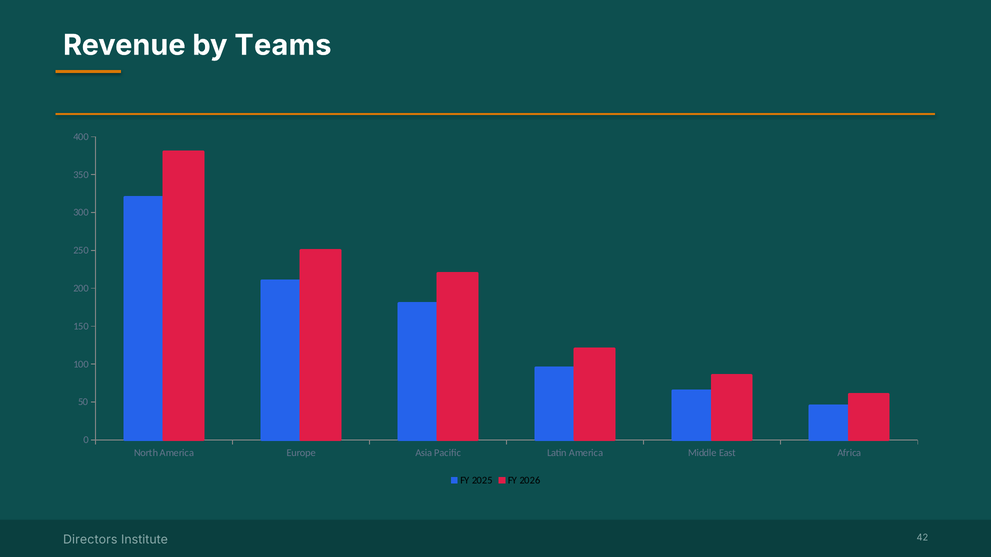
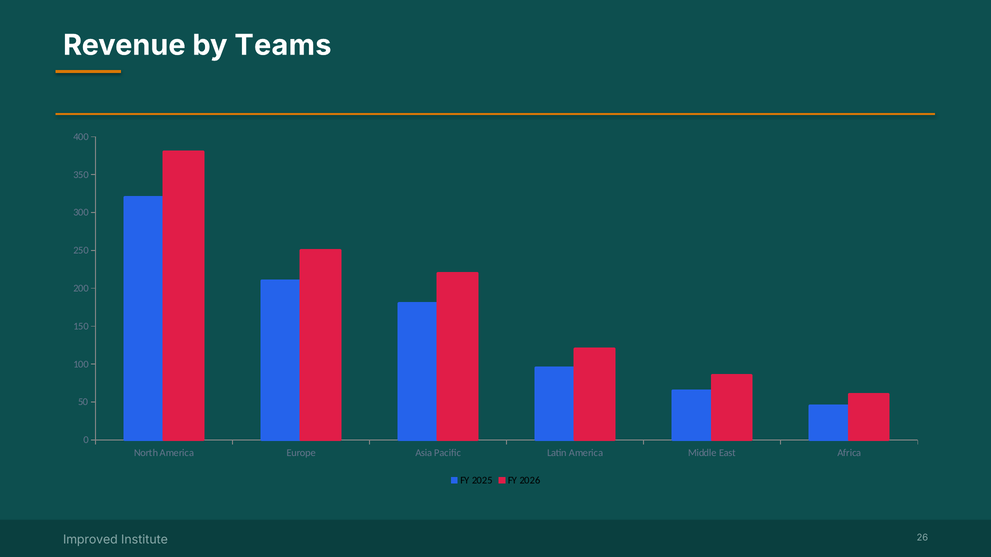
Directors: Directors -> Improved (90, 540)
42: 42 -> 26 (922, 538)
